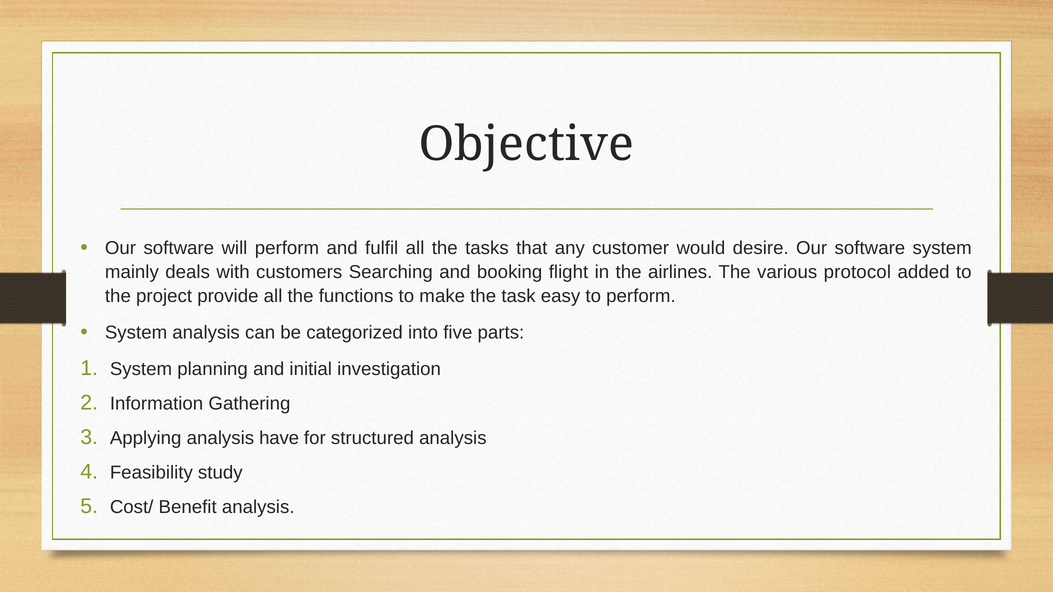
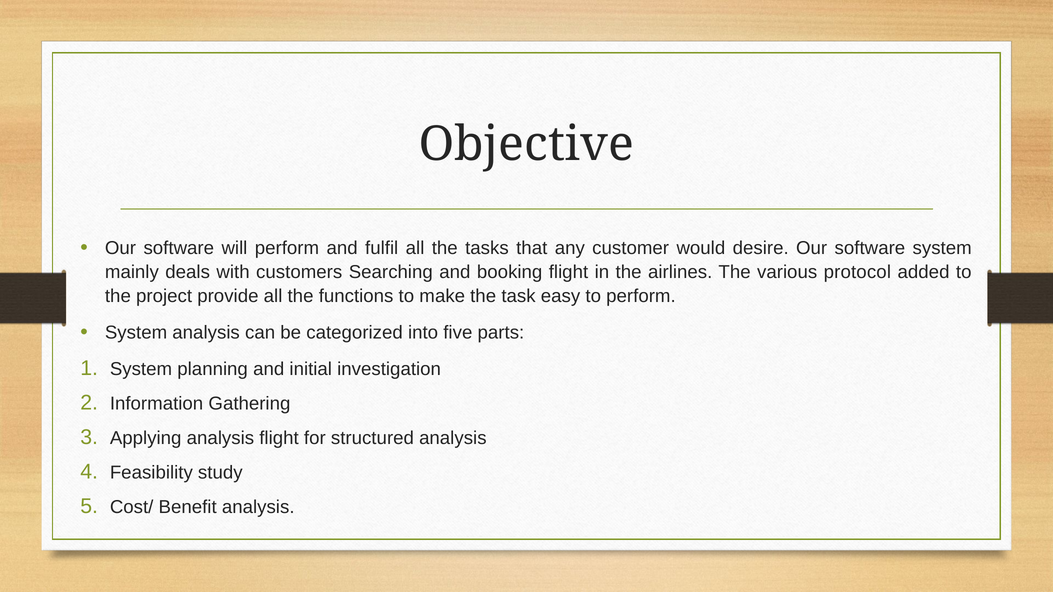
analysis have: have -> flight (279, 438)
